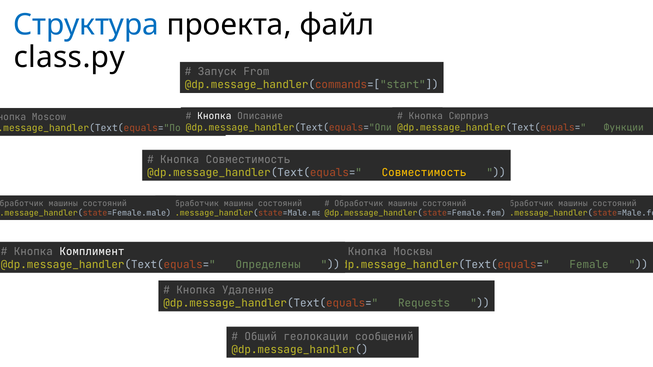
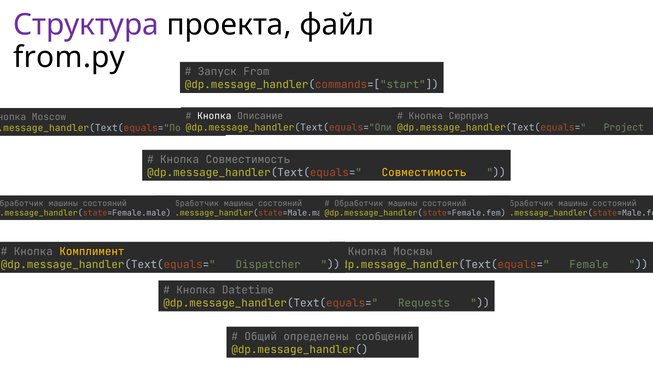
Структура colour: blue -> purple (86, 25)
class.py: class.py -> from.py (69, 57)
Функции: Функции -> Project (624, 128)
Комплимент colour: white -> yellow (92, 252)
Определены: Определены -> Dispatcher (268, 265)
Удаление: Удаление -> Datetime (248, 290)
геолокации: геолокации -> определены (316, 337)
